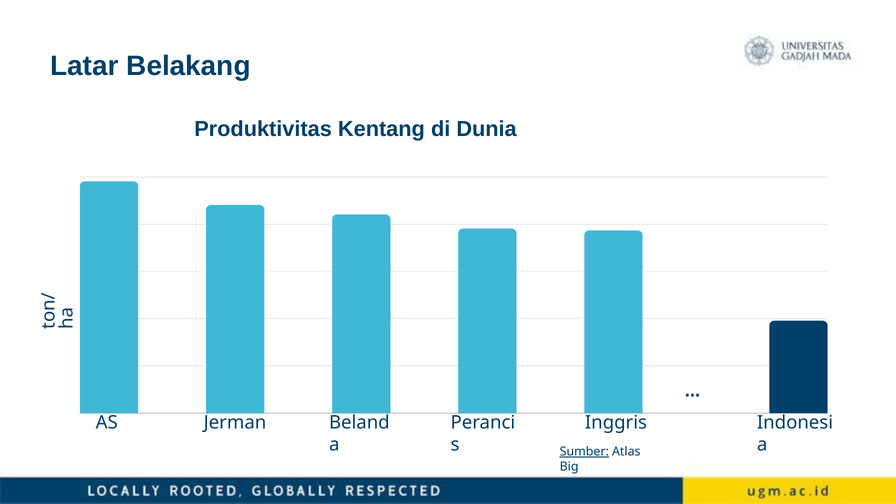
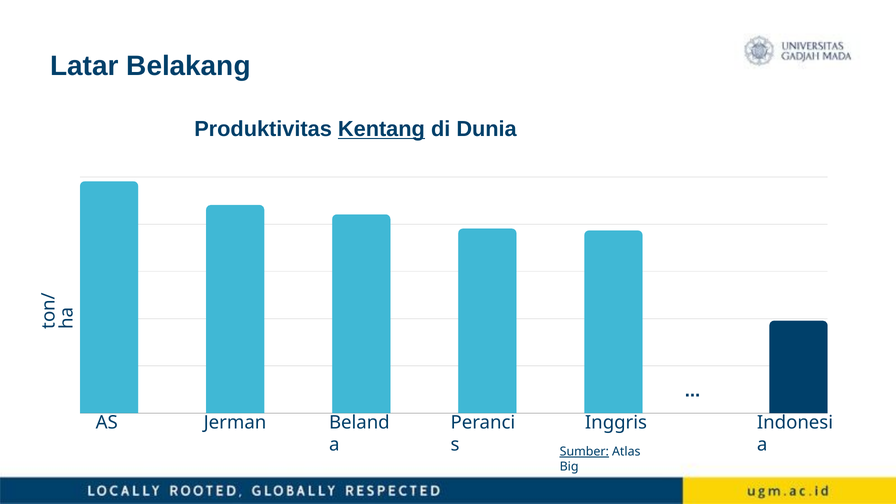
Kentang underline: none -> present (381, 129)
